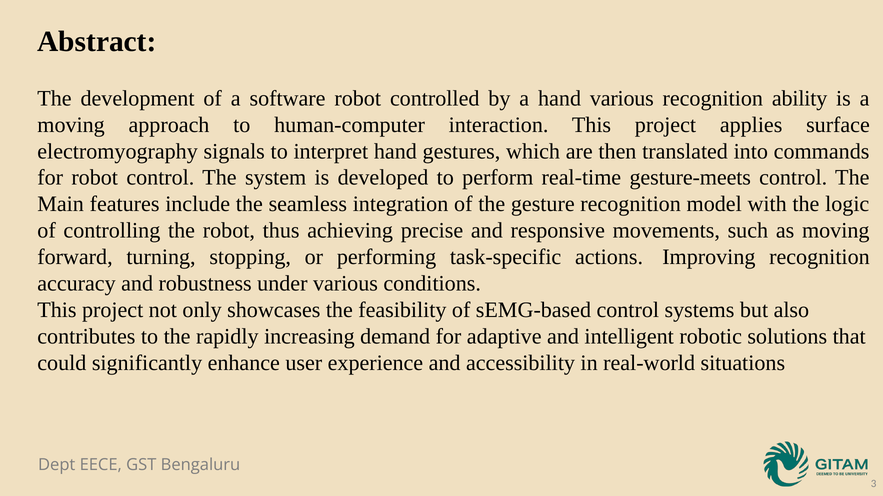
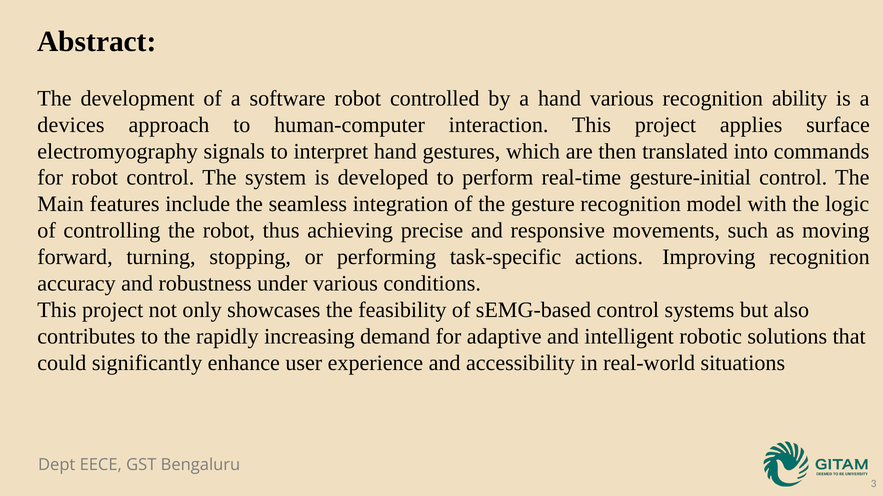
moving: moving -> devices (71, 125)
gesture-meets: gesture-meets -> gesture-initial (690, 178)
